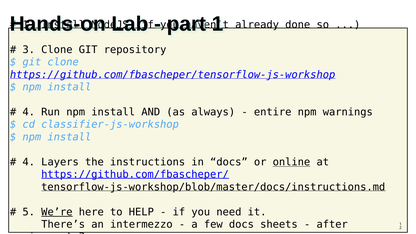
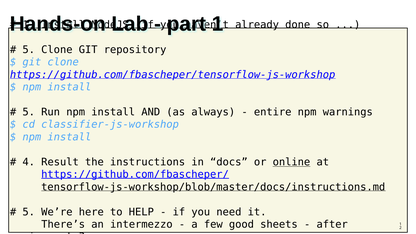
3: 3 -> 5 (29, 50)
4: 4 -> 5 (29, 112)
Layers: Layers -> Result (60, 162)
We’re underline: present -> none (57, 212)
few docs: docs -> good (241, 224)
